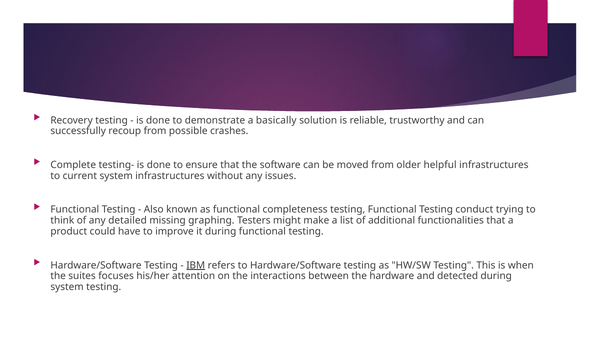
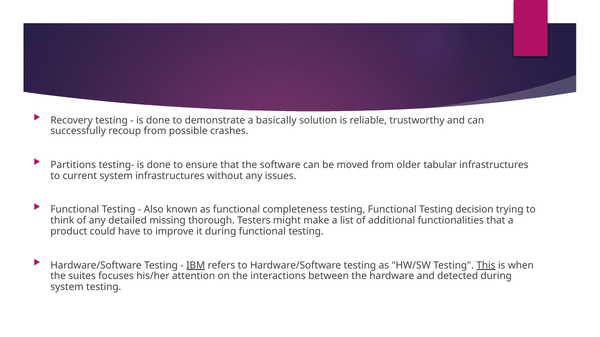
Complete: Complete -> Partitions (73, 165)
helpful: helpful -> tabular (440, 165)
conduct: conduct -> decision (474, 210)
graphing: graphing -> thorough (211, 221)
This underline: none -> present (486, 266)
